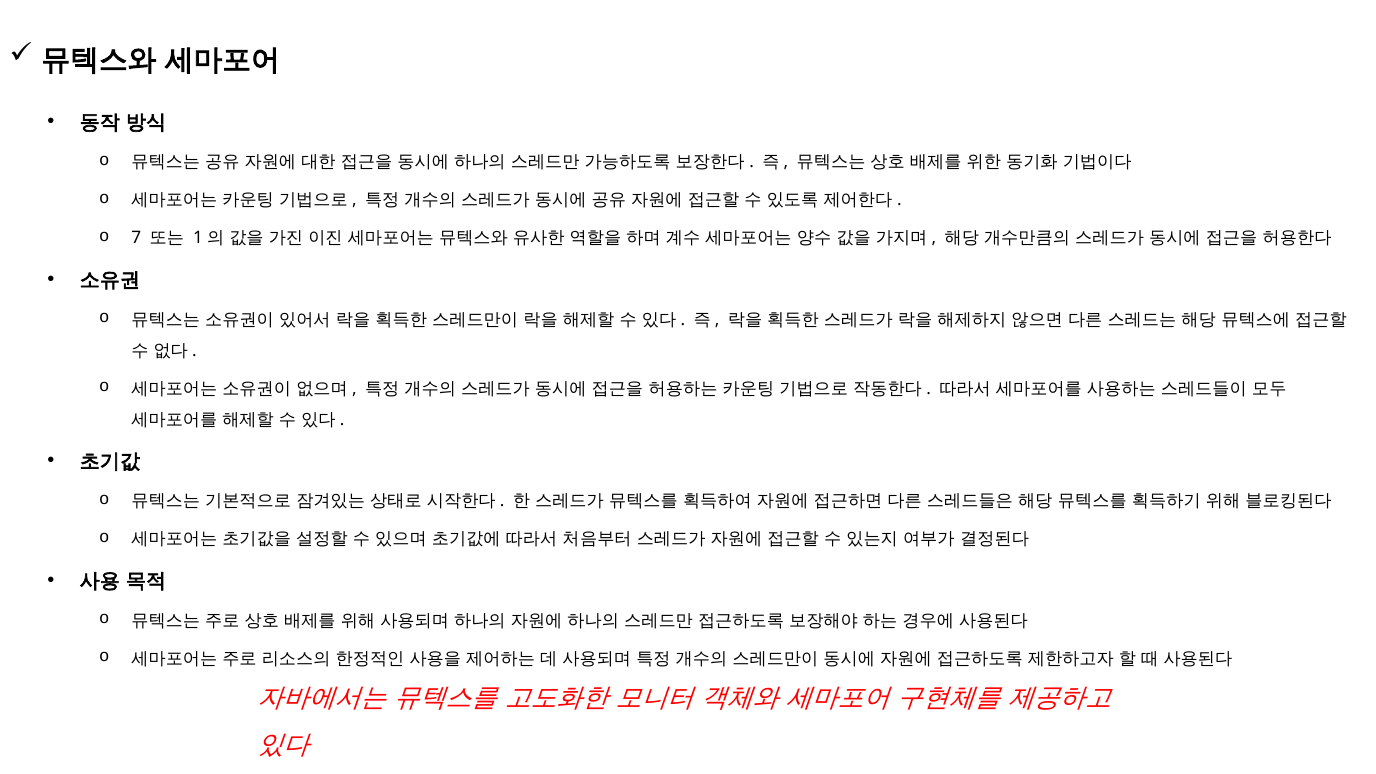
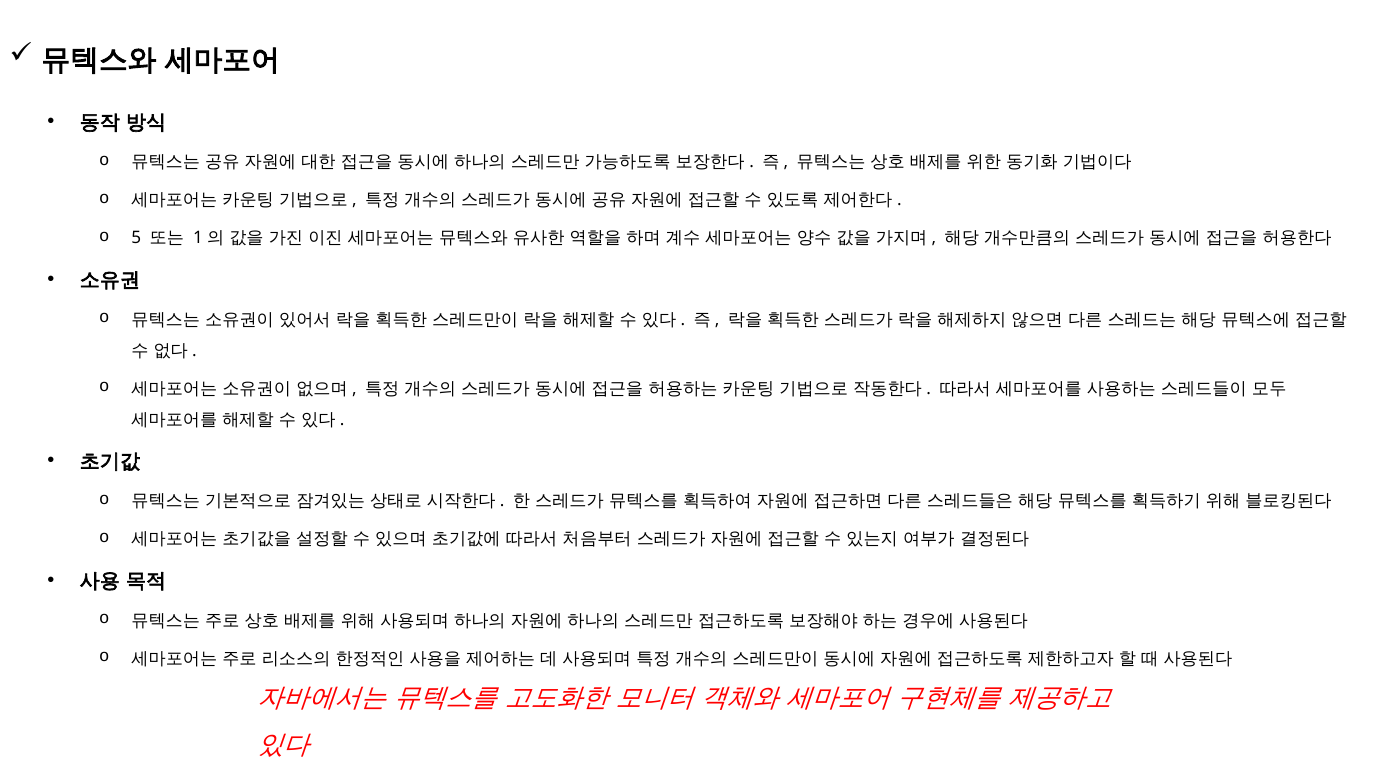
7: 7 -> 5 (136, 238)
